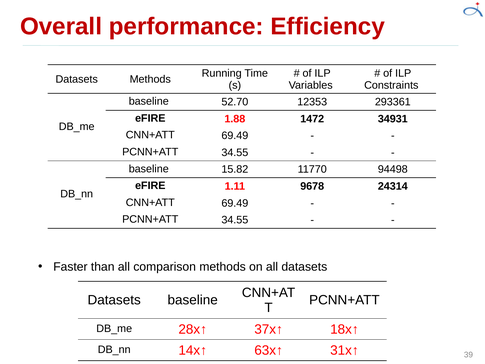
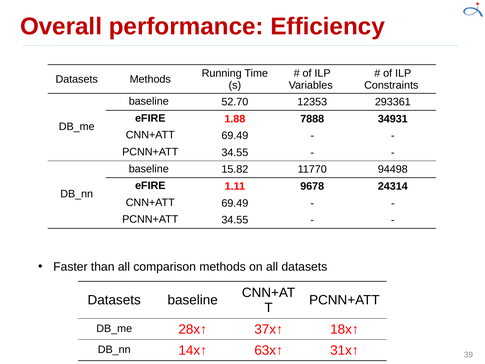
1472: 1472 -> 7888 (312, 119)
